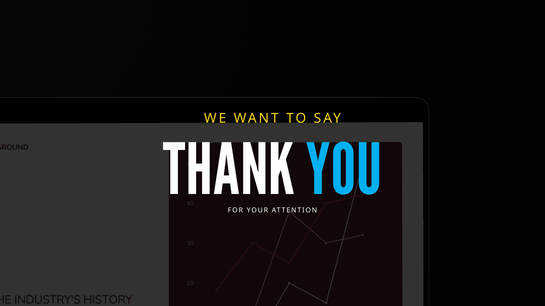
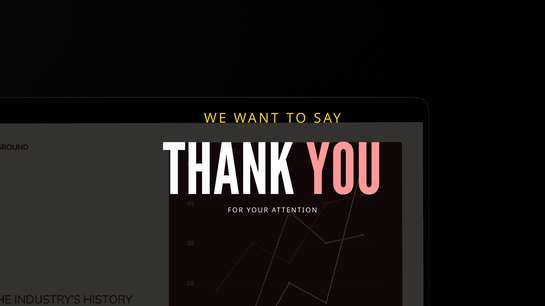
YOU colour: light blue -> pink (344, 171)
